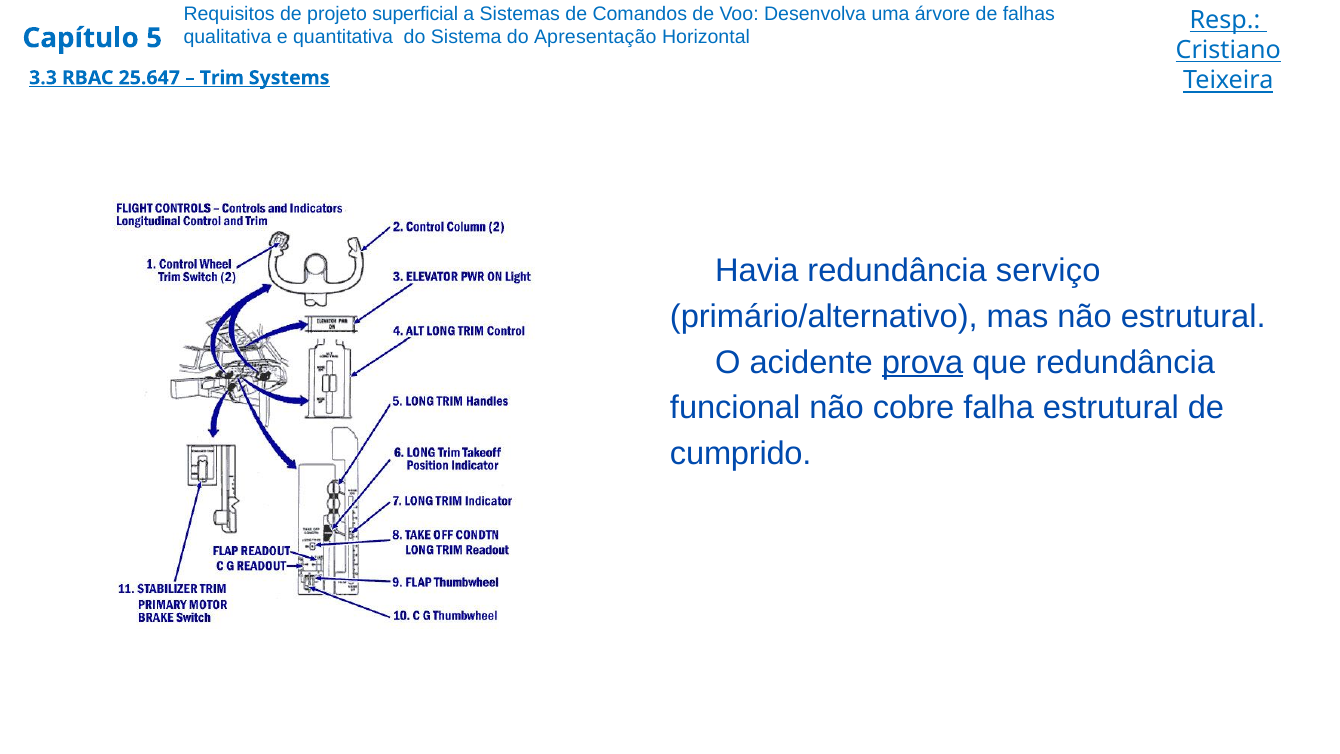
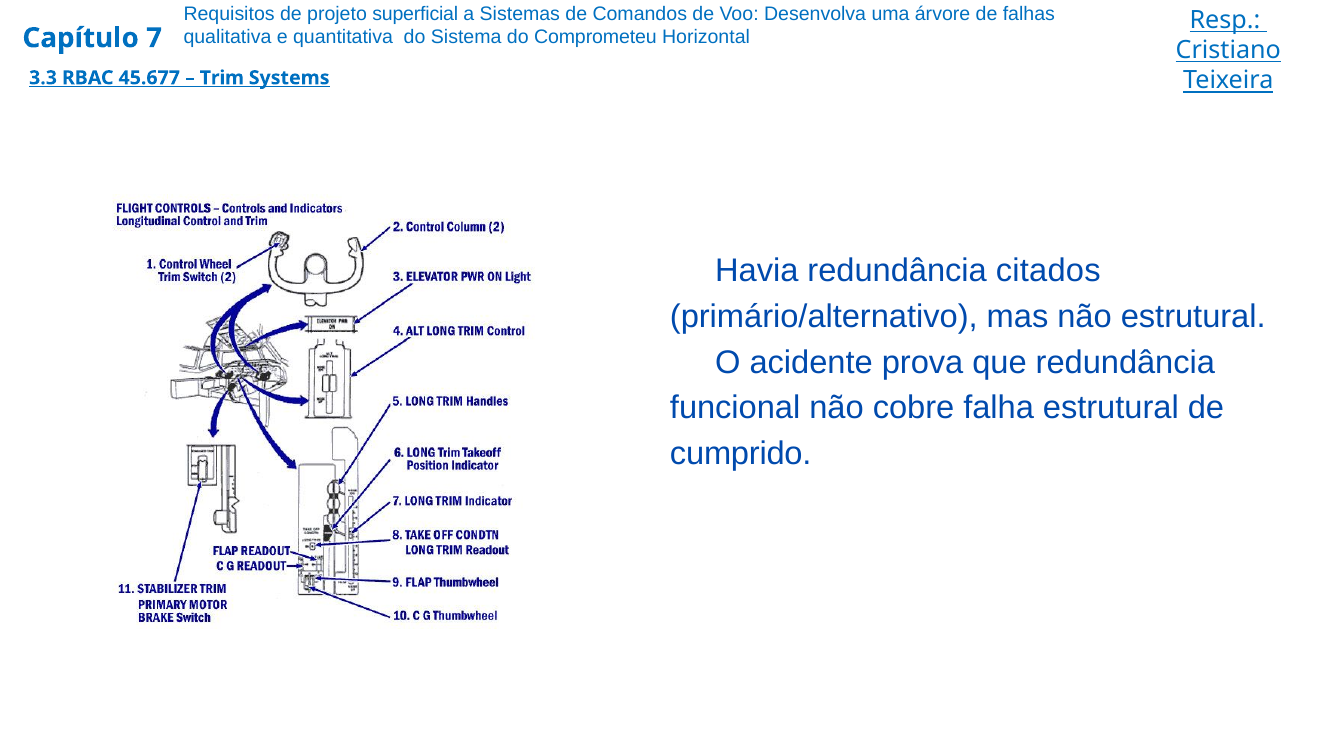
Apresentação: Apresentação -> Comprometeu (595, 37)
5: 5 -> 7 (154, 38)
25.647: 25.647 -> 45.677 (149, 78)
serviço: serviço -> citados (1048, 271)
prova underline: present -> none (923, 362)
